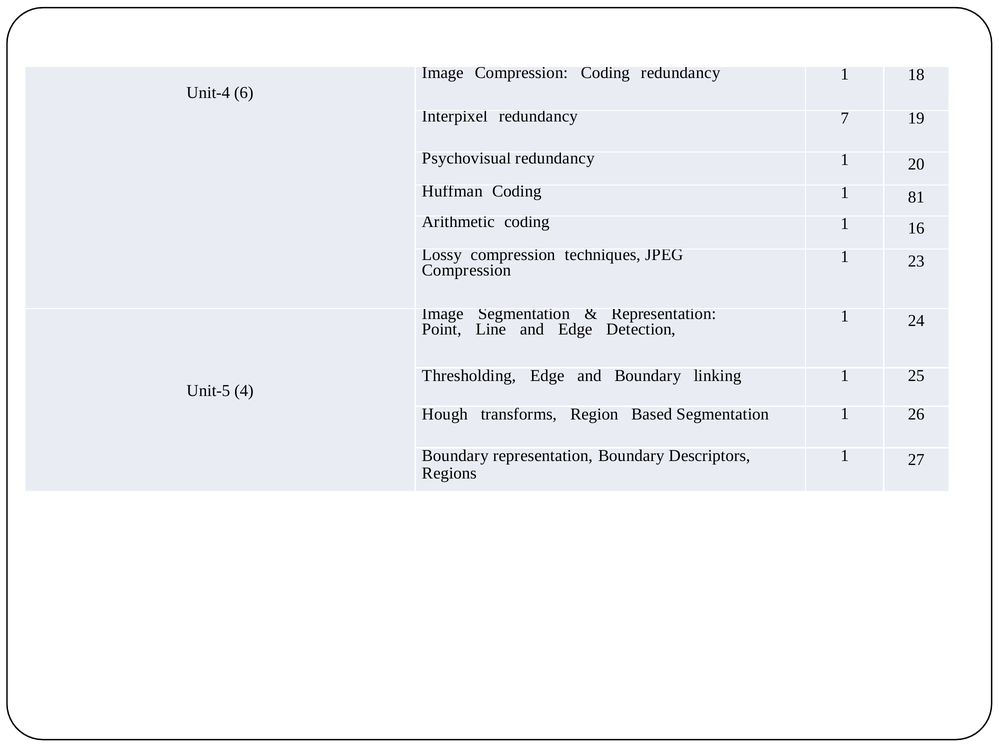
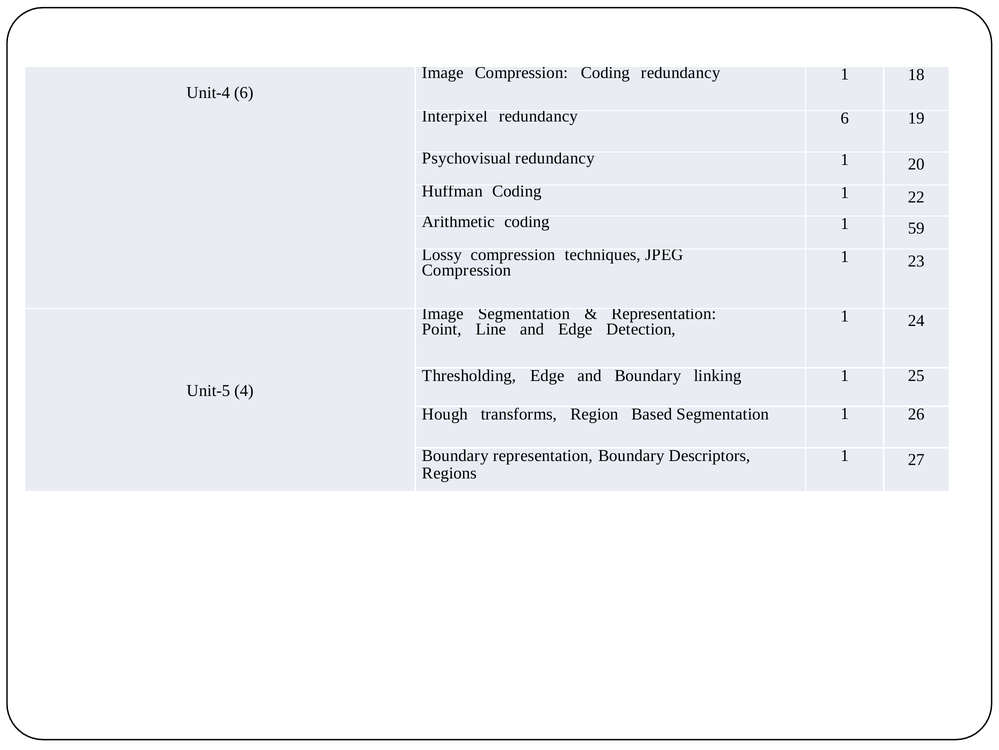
redundancy 7: 7 -> 6 (845, 118)
81: 81 -> 22 (916, 197)
16: 16 -> 59 (916, 228)
